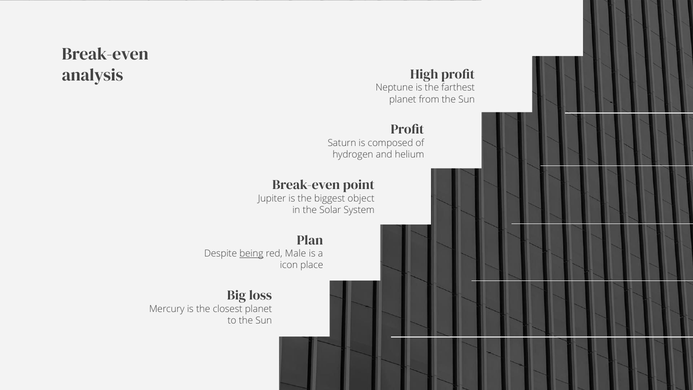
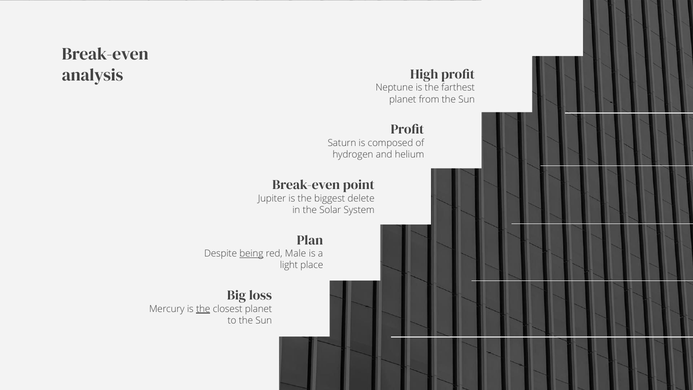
object: object -> delete (361, 198)
icon: icon -> light (289, 265)
the underline: none -> present (203, 309)
